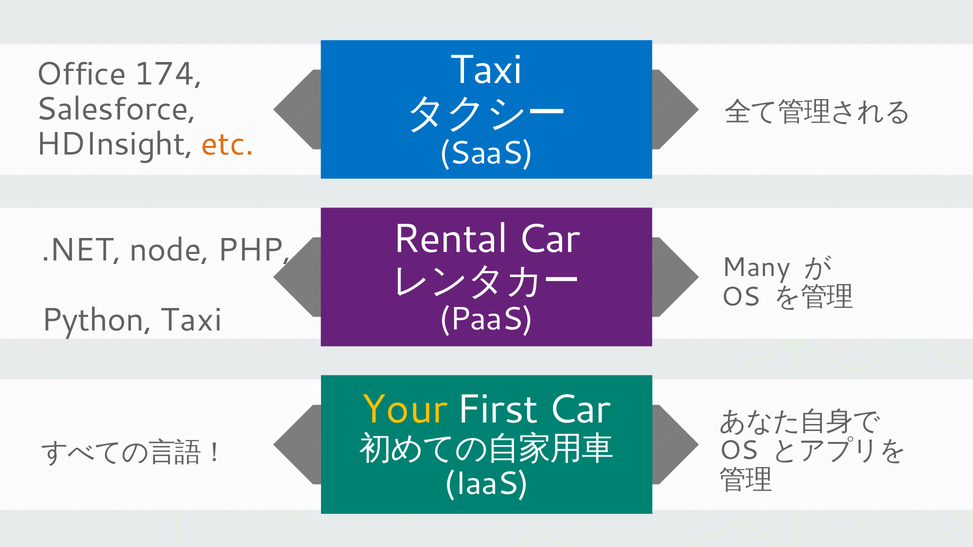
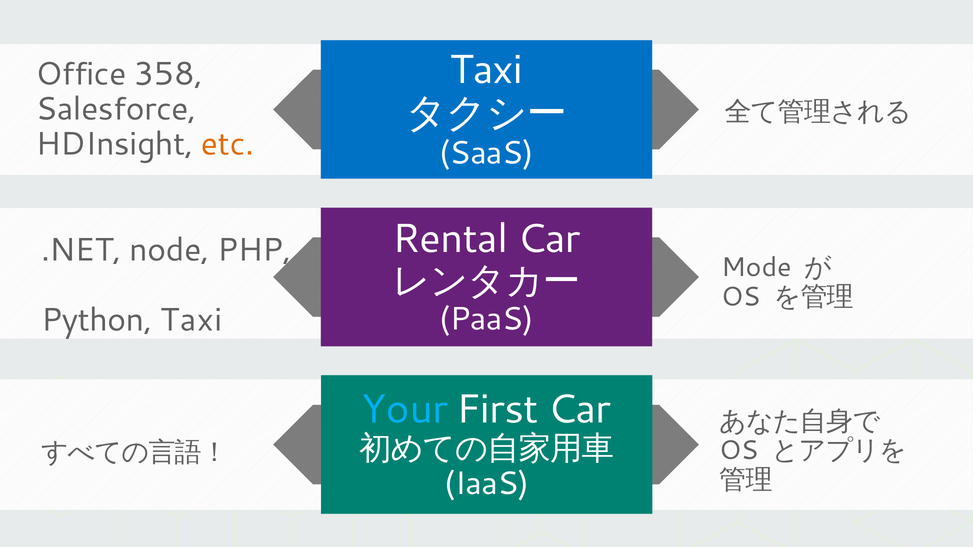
174: 174 -> 358 (169, 74)
Many: Many -> Mode (756, 268)
Your colour: yellow -> light blue (405, 409)
